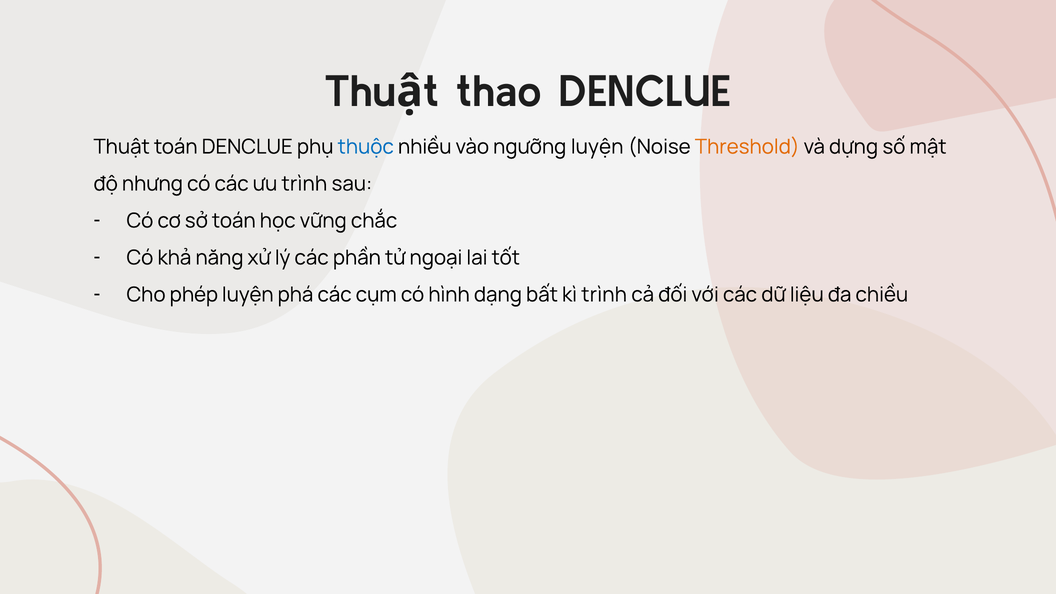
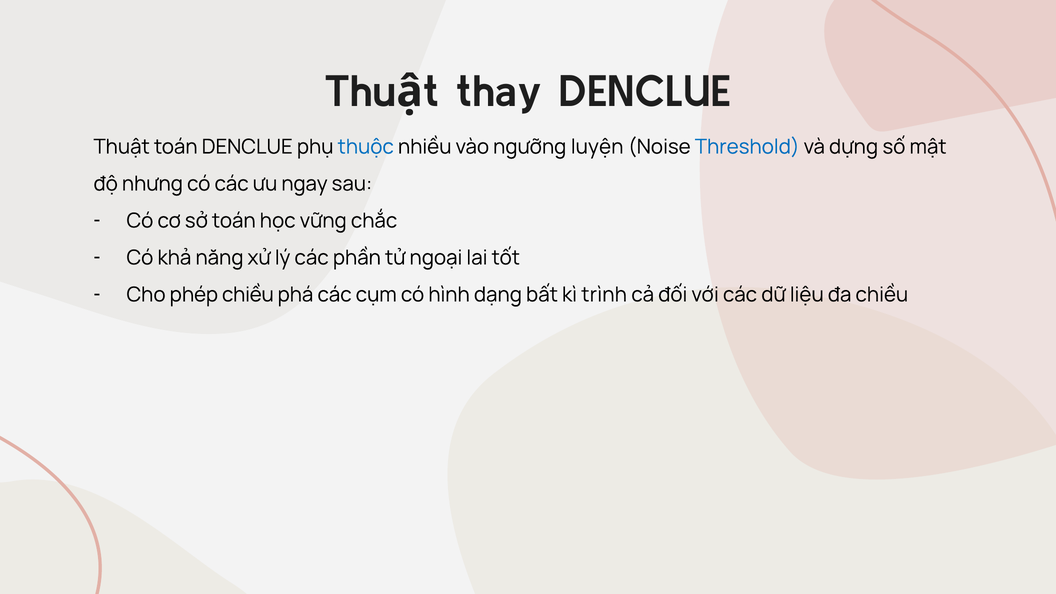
thao: thao -> thay (499, 92)
Threshold colour: orange -> blue (747, 147)
ưu trình: trình -> ngay (304, 184)
phép luyện: luyện -> chiều (248, 295)
